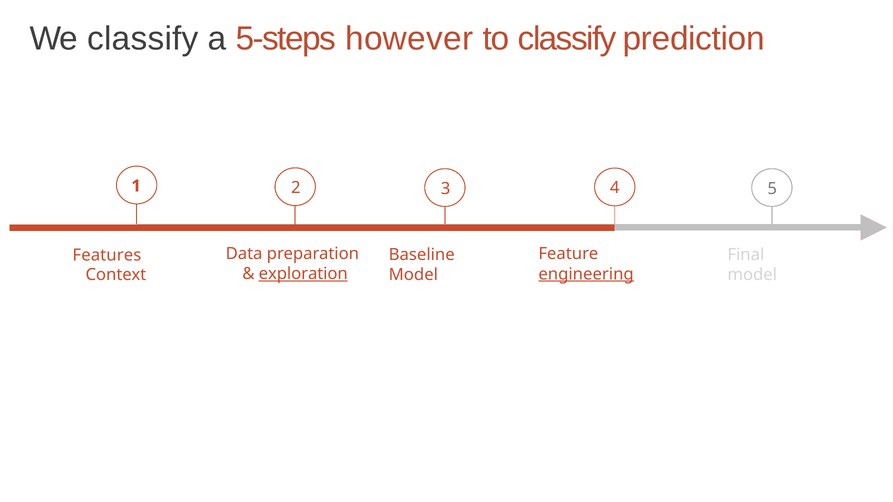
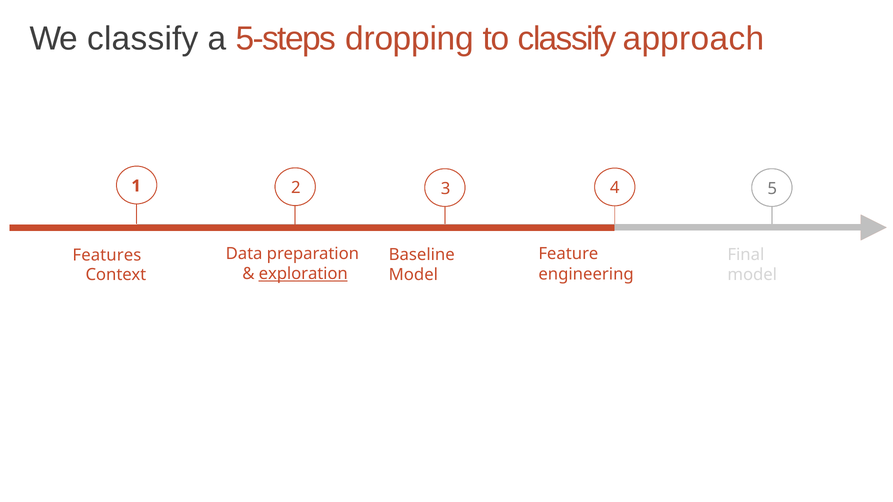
however: however -> dropping (409, 39)
prediction: prediction -> approach (693, 39)
engineering underline: present -> none (586, 274)
